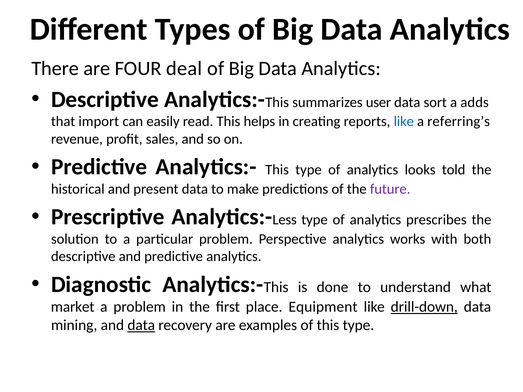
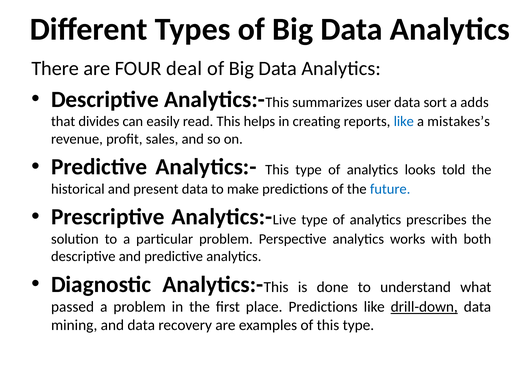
import: import -> divides (99, 122)
referring’s: referring’s -> mistakes’s (459, 122)
future colour: purple -> blue (390, 189)
Less: Less -> Live (284, 220)
market: market -> passed (73, 307)
place Equipment: Equipment -> Predictions (323, 307)
data underline: present -> none (141, 325)
